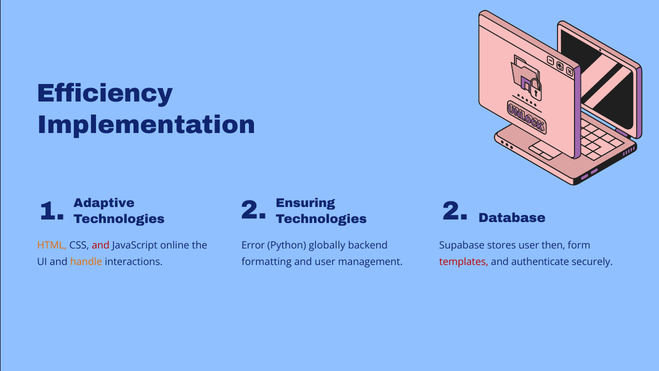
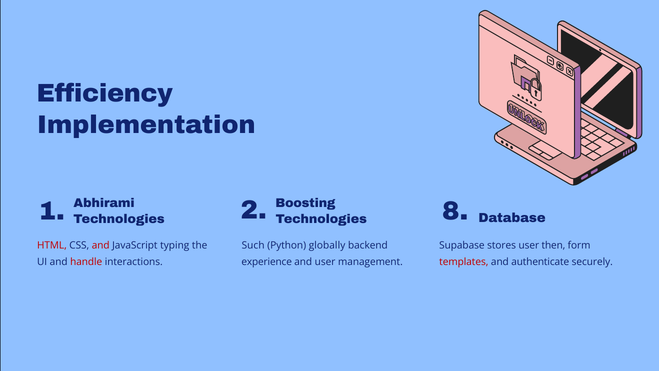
Adaptive: Adaptive -> Abhirami (104, 203)
Ensuring: Ensuring -> Boosting (305, 203)
1 2: 2 -> 8 (456, 211)
HTML colour: orange -> red (52, 245)
online: online -> typing (175, 245)
Error: Error -> Such (253, 245)
handle colour: orange -> red (86, 262)
formatting: formatting -> experience (267, 262)
